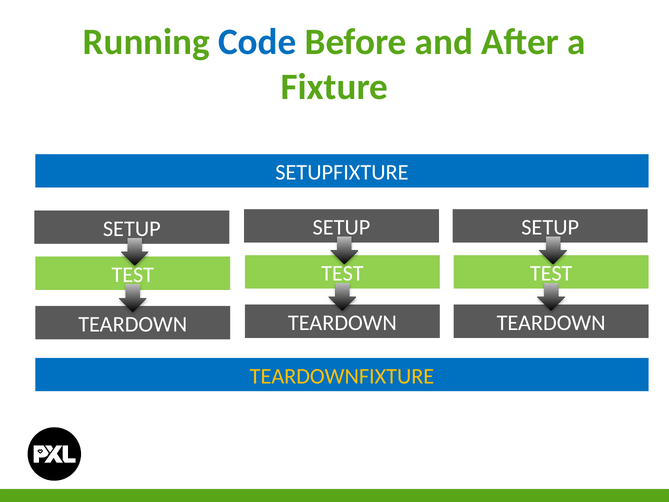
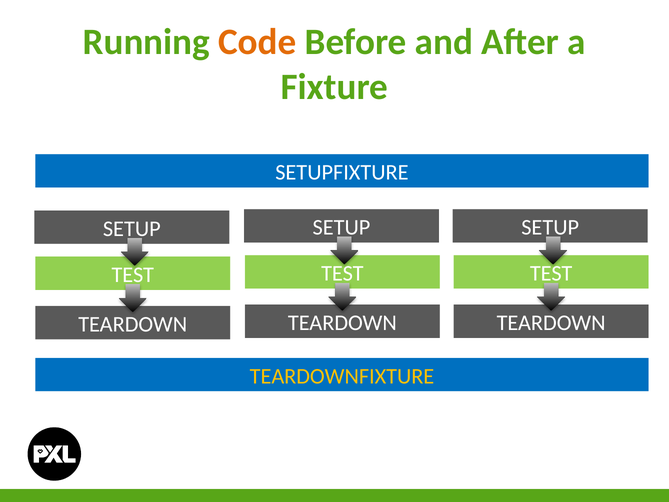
Code colour: blue -> orange (257, 42)
